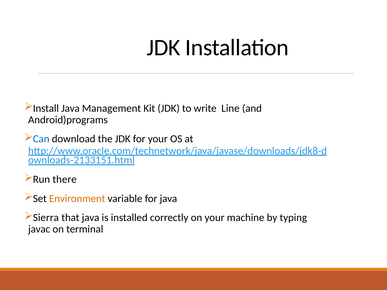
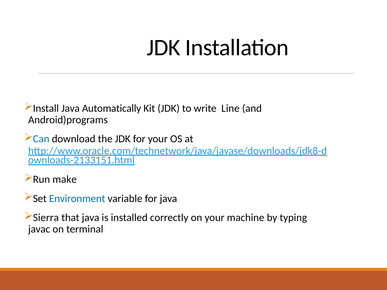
Management: Management -> Automatically (112, 108)
there: there -> make (65, 180)
Environment colour: orange -> blue (77, 199)
